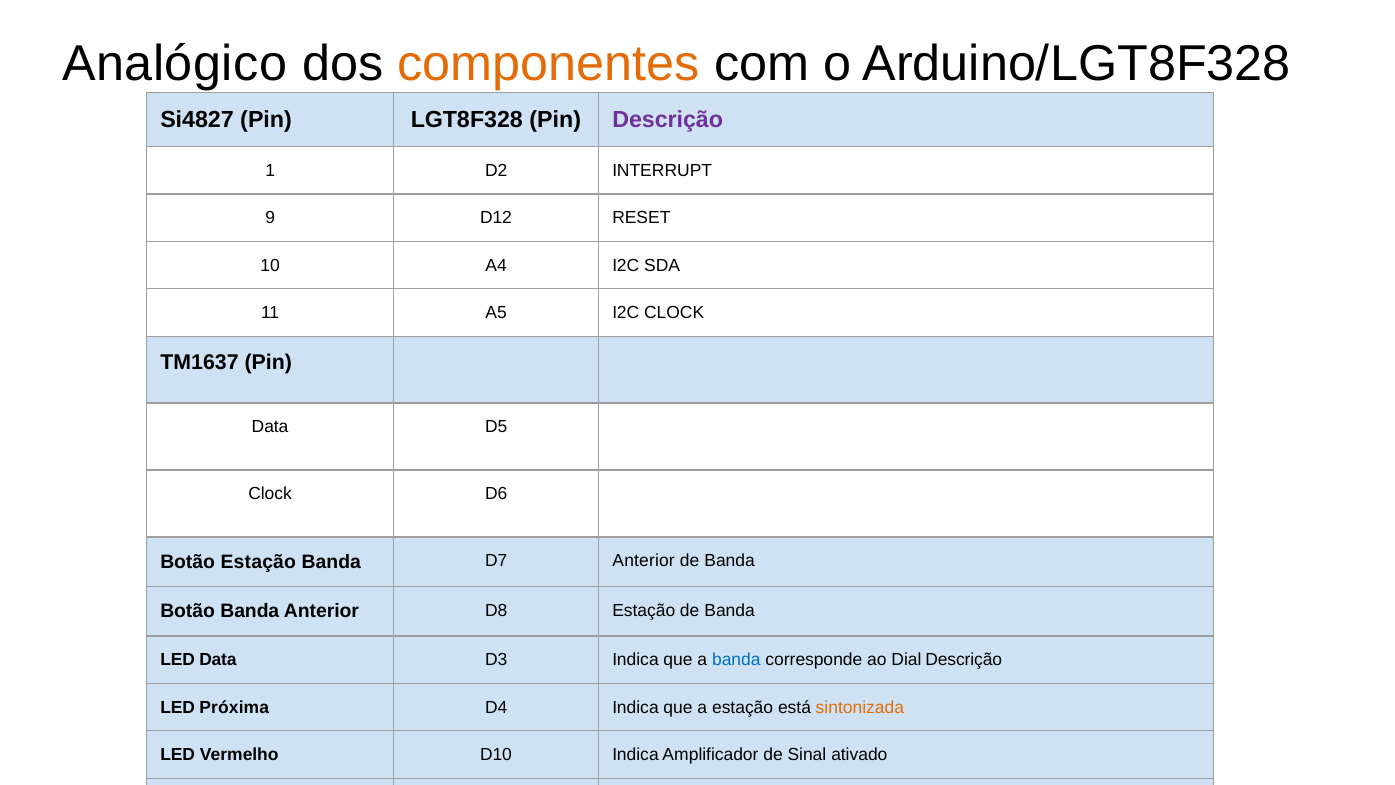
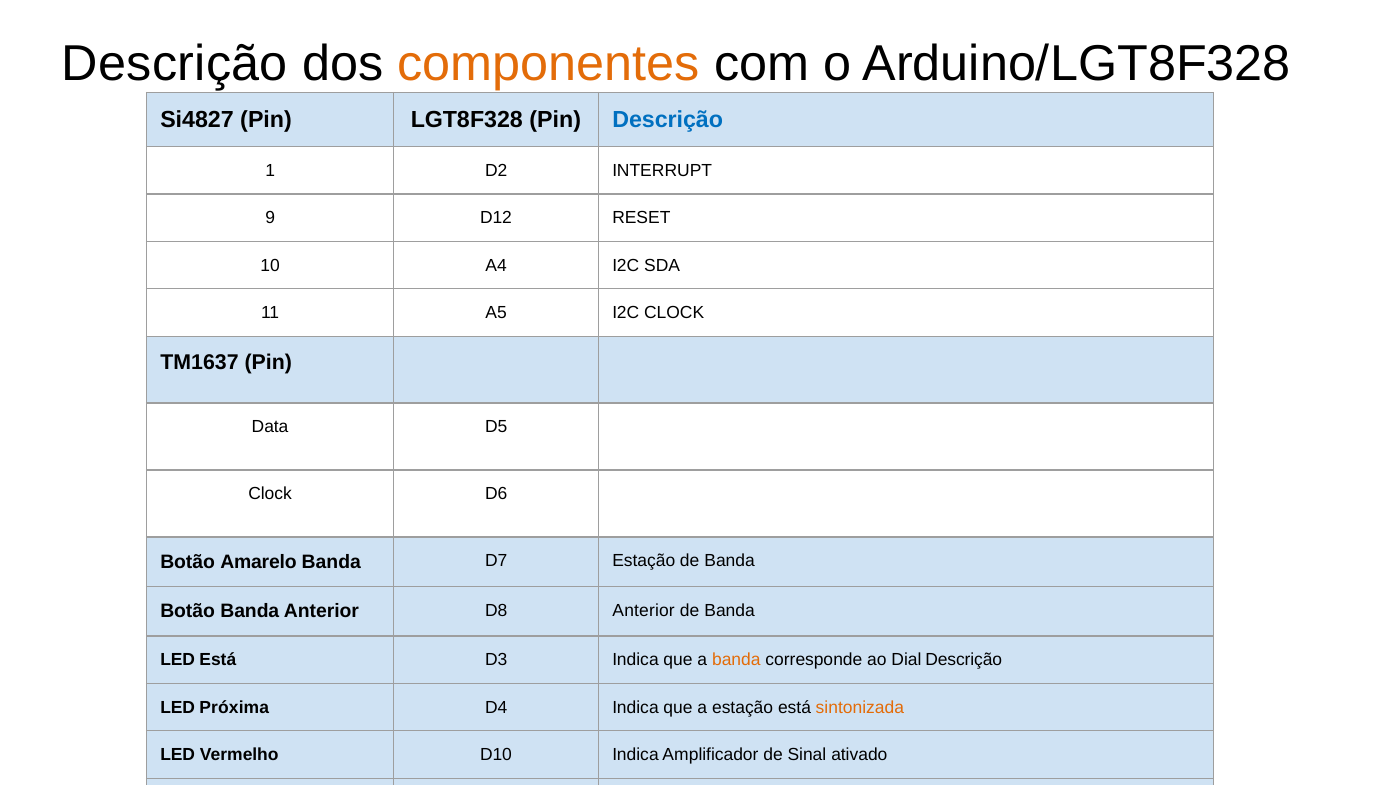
Analógico: Analógico -> Descrição (175, 64)
Descrição colour: purple -> blue (668, 120)
Botão Estação: Estação -> Amarelo (258, 562)
D7 Anterior: Anterior -> Estação (644, 561)
D8 Estação: Estação -> Anterior (644, 610)
LED Data: Data -> Está (218, 660)
banda colour: blue -> orange (736, 660)
